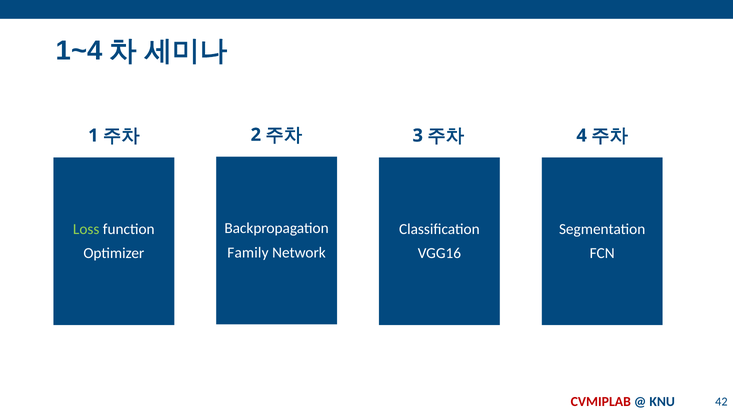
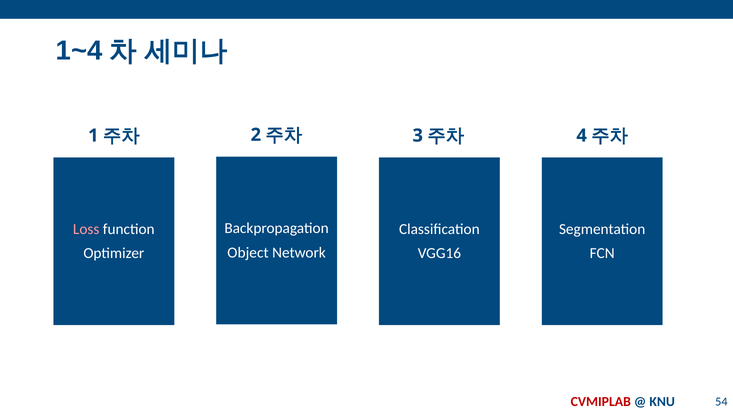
Loss colour: light green -> pink (86, 229)
Family: Family -> Object (248, 253)
42: 42 -> 54 (721, 402)
